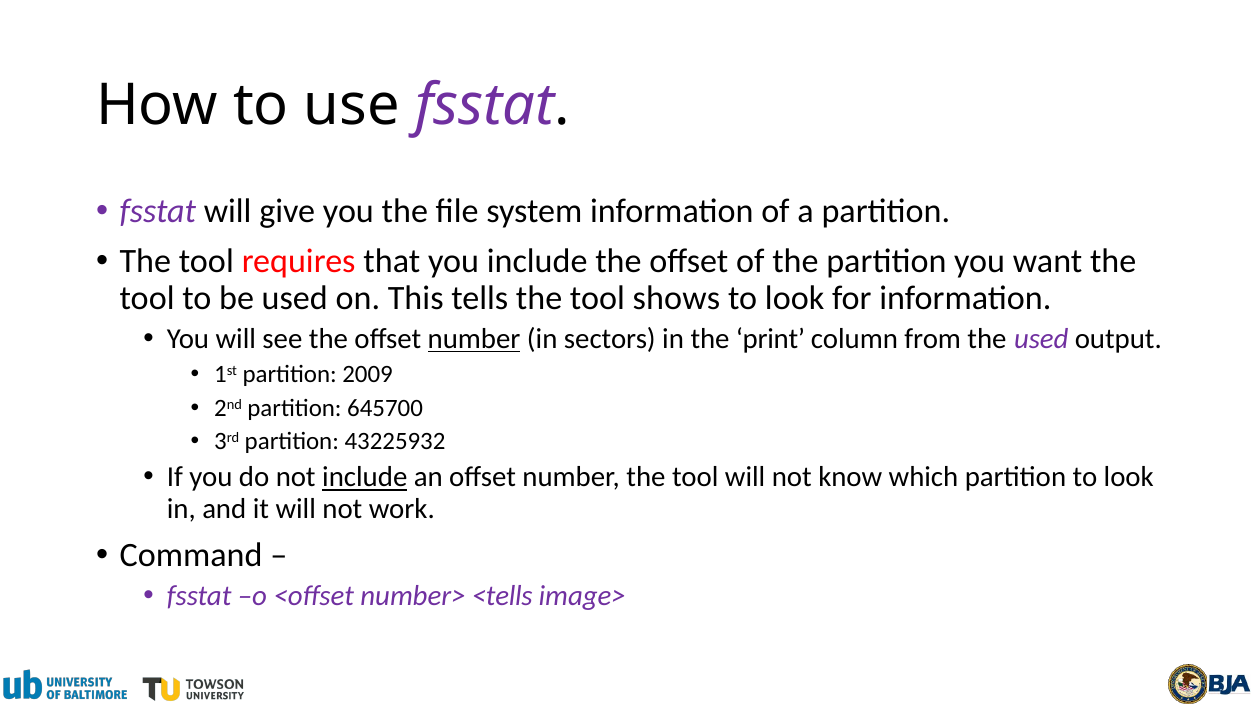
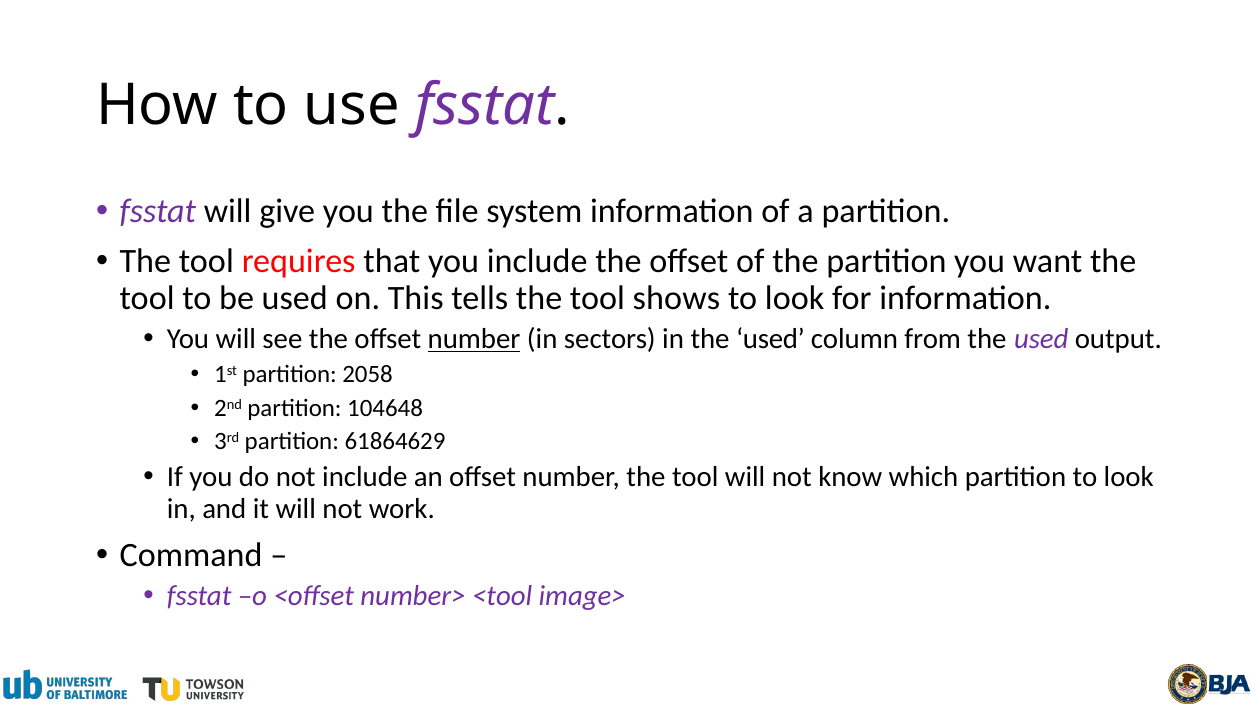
in the print: print -> used (770, 339)
2009: 2009 -> 2058 (368, 375)
645700: 645700 -> 104648 (385, 408)
43225932: 43225932 -> 61864629 (395, 442)
include underline: present -> none (365, 477)
<tells: <tells -> <tool (502, 596)
